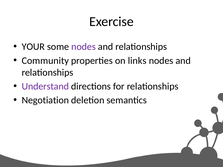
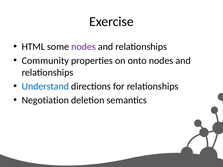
YOUR: YOUR -> HTML (33, 47)
links: links -> onto (137, 61)
Understand colour: purple -> blue (45, 86)
